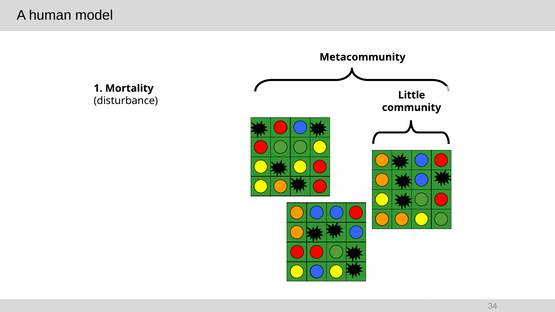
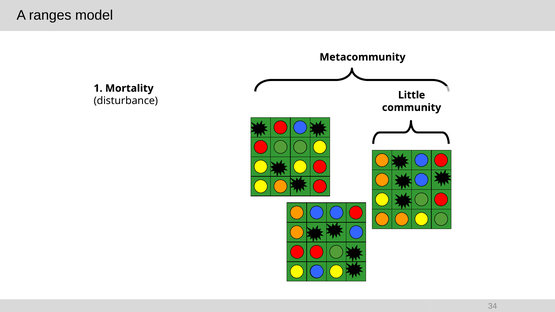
human: human -> ranges (50, 15)
